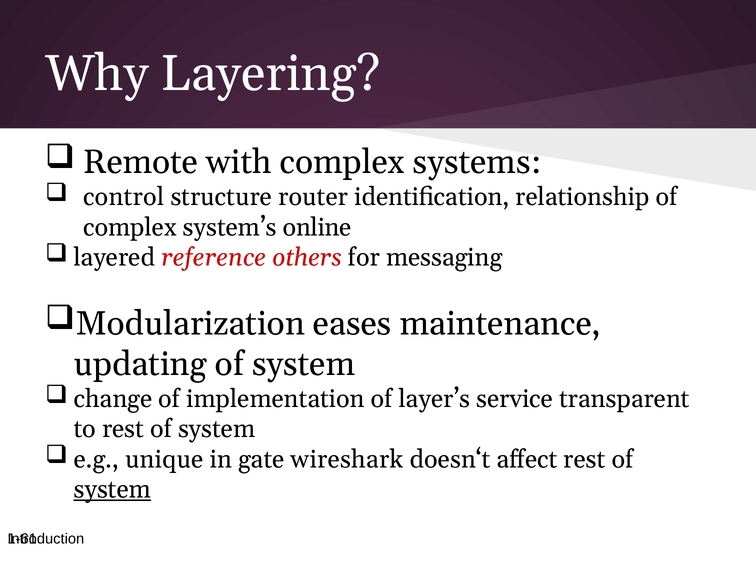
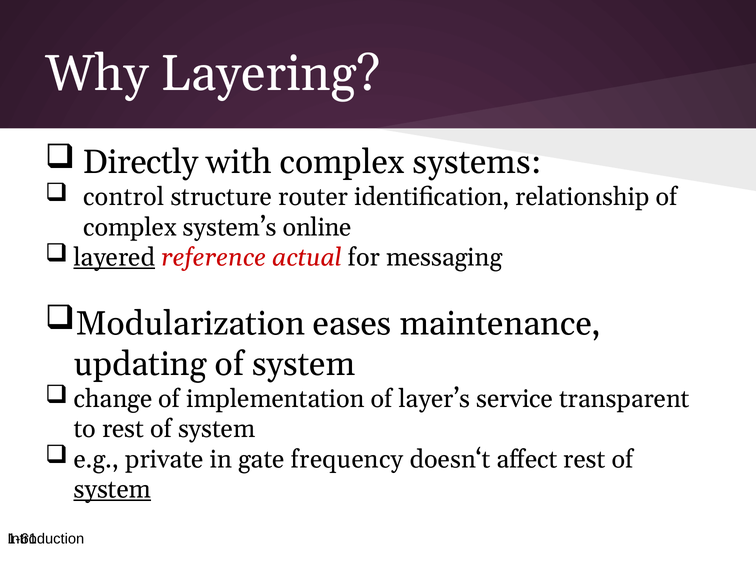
Remote: Remote -> Directly (141, 162)
layered underline: none -> present (114, 258)
others: others -> actual (307, 258)
unique: unique -> private (164, 459)
wireshark: wireshark -> frequency (347, 459)
